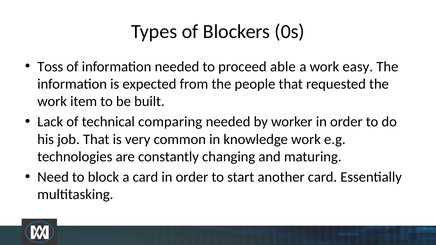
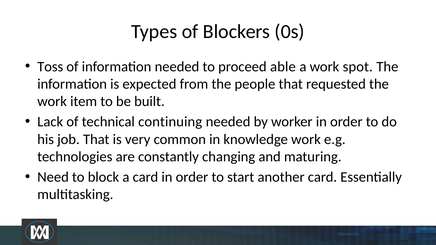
easy: easy -> spot (358, 67)
comparing: comparing -> continuing (170, 122)
